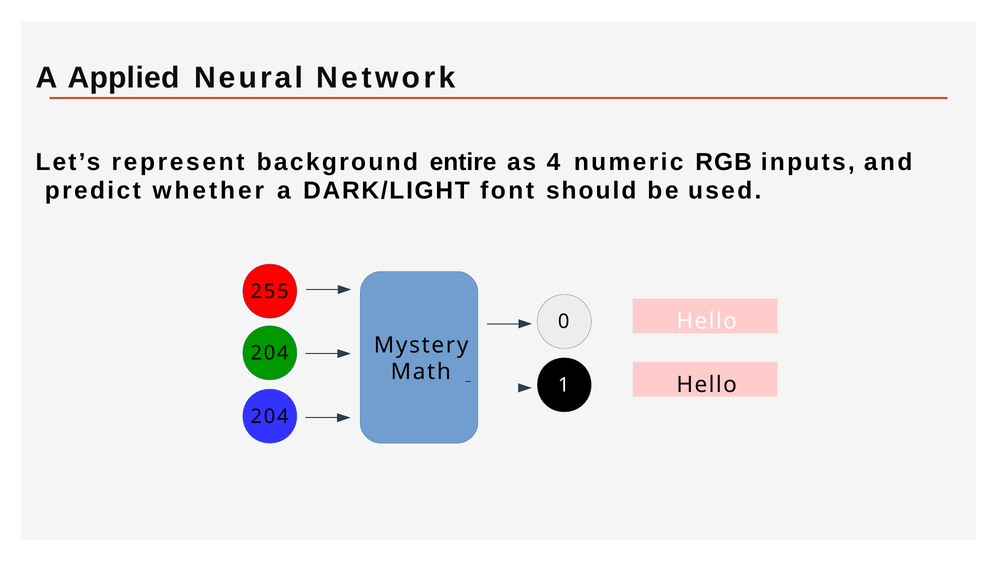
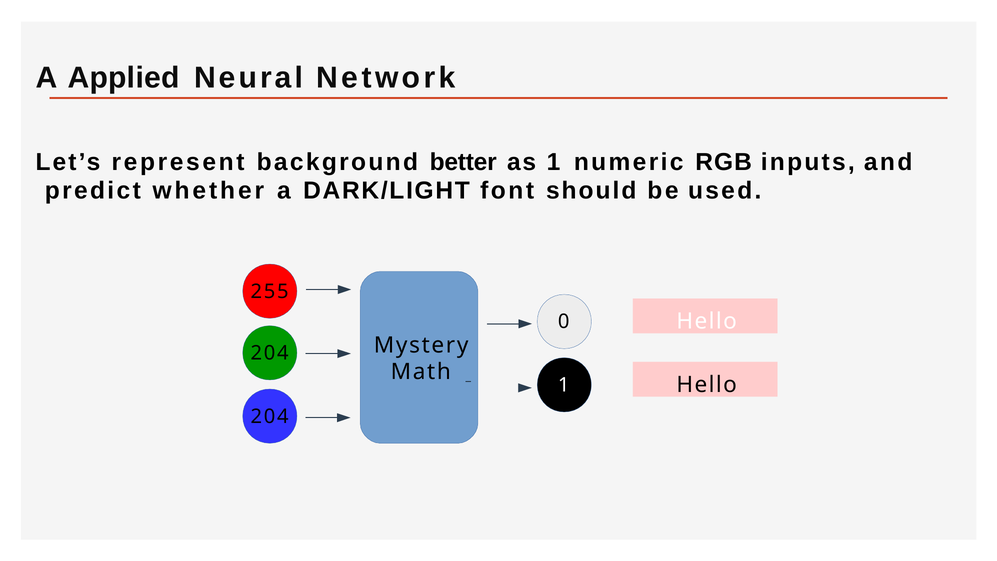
entire: entire -> better (463, 162)
as 4: 4 -> 1 (554, 162)
